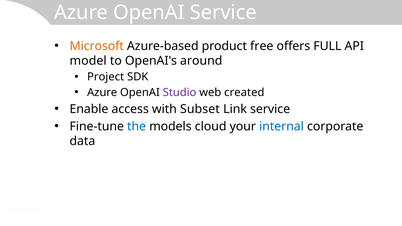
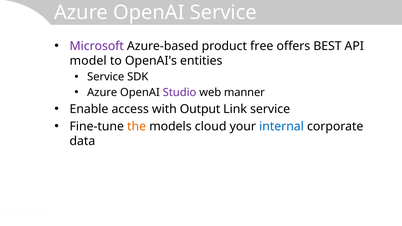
Microsoft colour: orange -> purple (97, 46)
FULL: FULL -> BEST (327, 46)
around: around -> entities (201, 61)
Project: Project -> Service (106, 77)
created: created -> manner (244, 93)
Subset: Subset -> Output (200, 109)
the colour: blue -> orange (137, 126)
